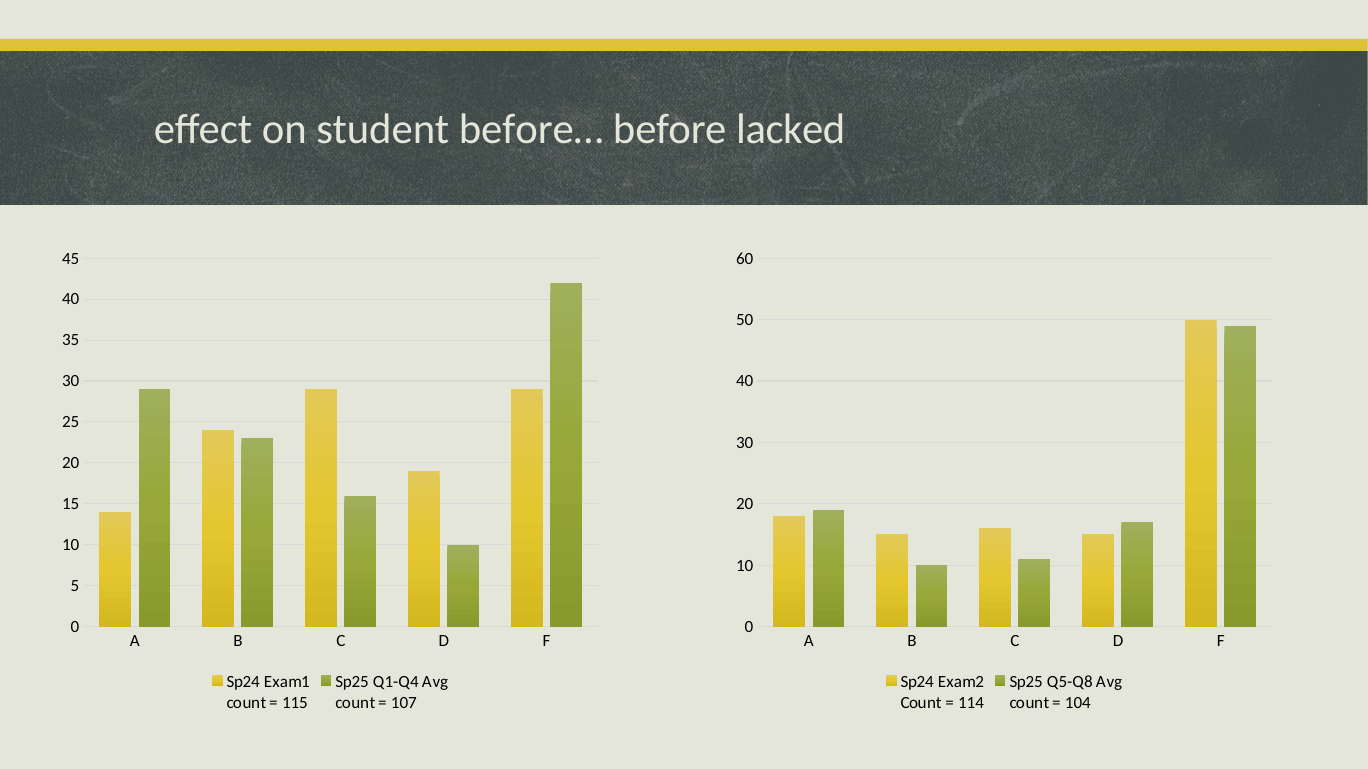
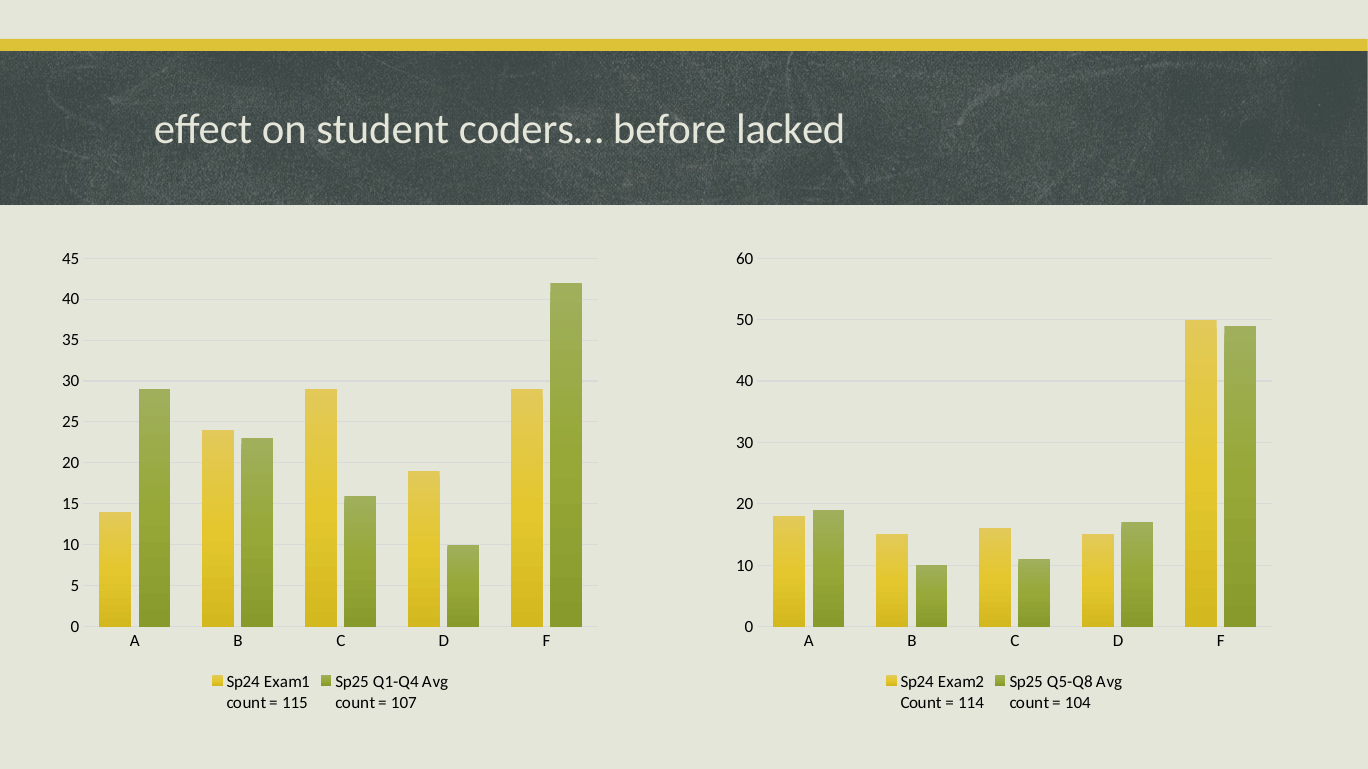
before…: before… -> coders… (531, 129)
